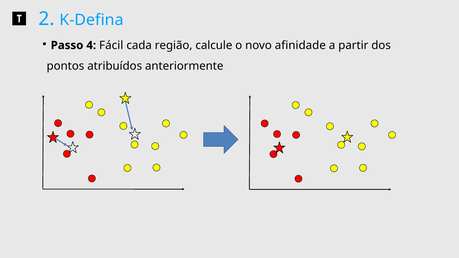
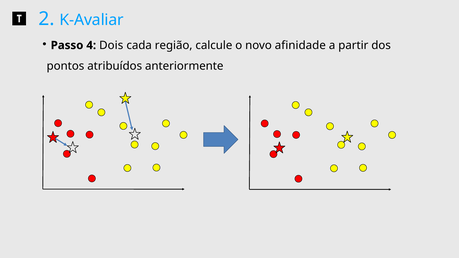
K-Defina: K-Defina -> K-Avaliar (92, 20)
Fácil: Fácil -> Dois (111, 45)
